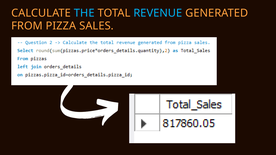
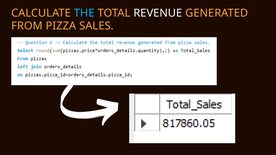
REVENUE colour: light blue -> white (158, 13)
